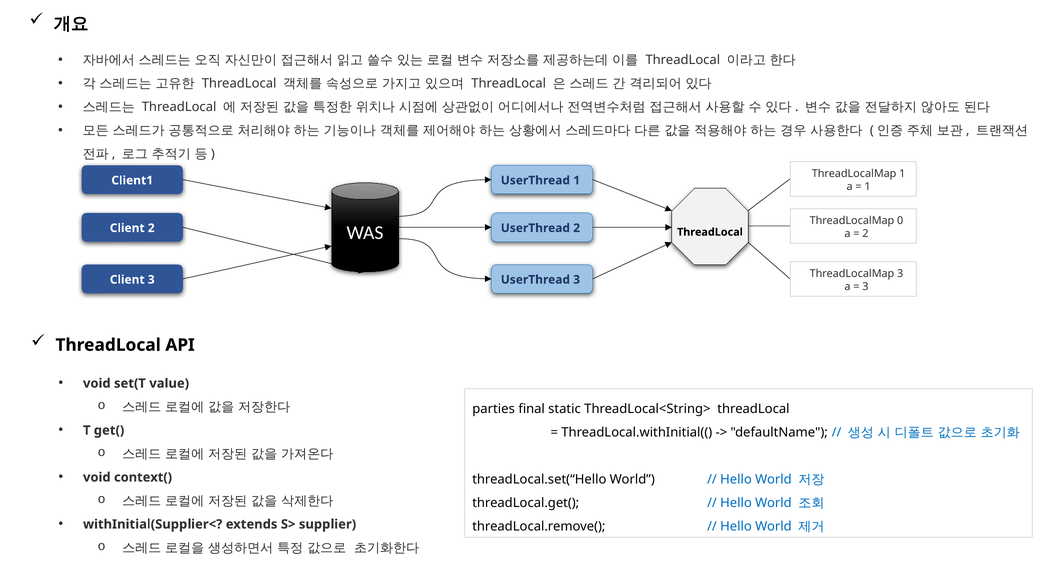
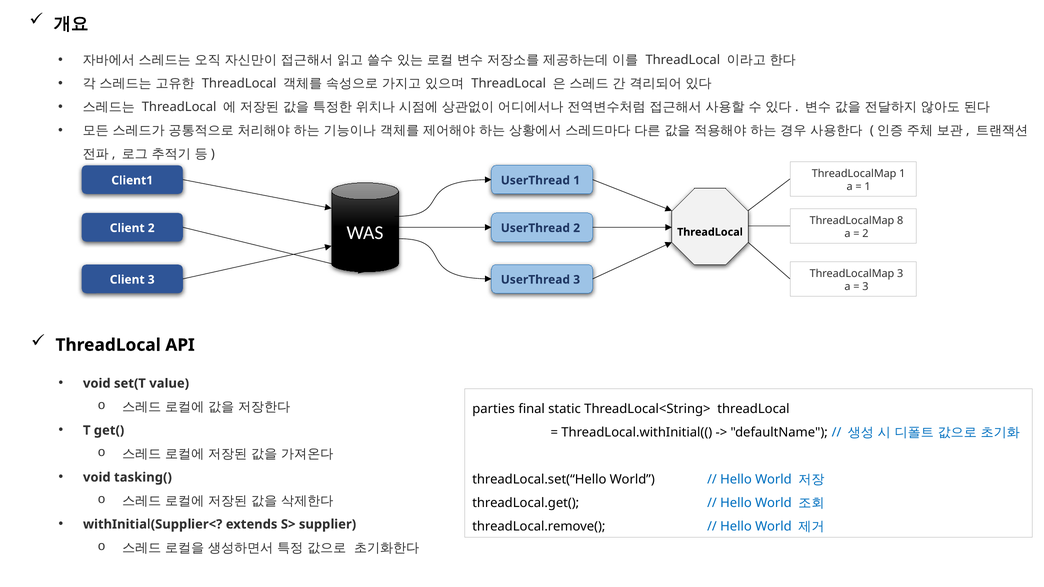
0: 0 -> 8 (900, 221)
context(: context( -> tasking( (143, 478)
